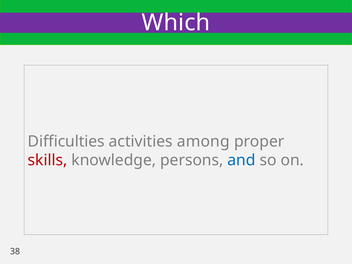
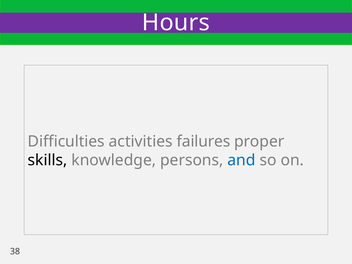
Which: Which -> Hours (176, 23)
among: among -> failures (203, 142)
skills colour: red -> black (48, 160)
